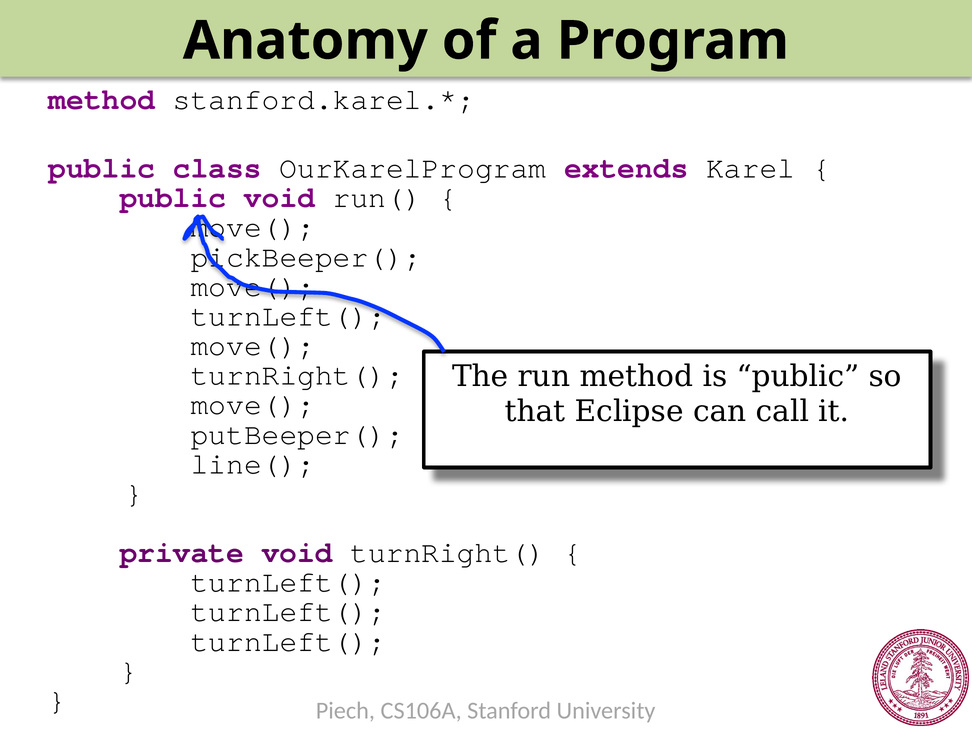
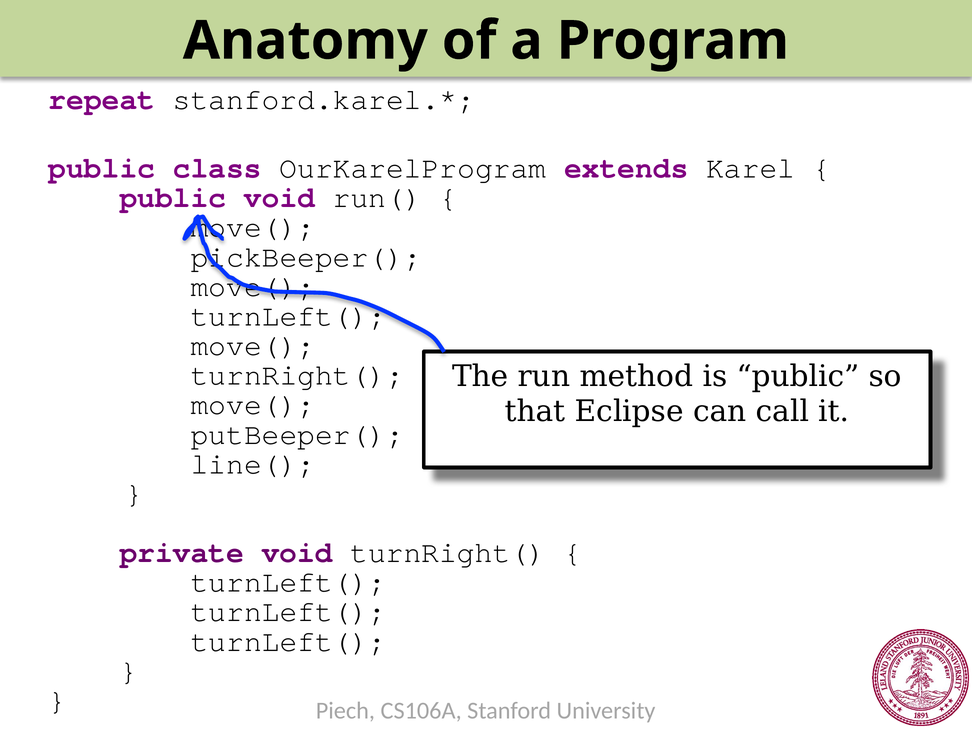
method: method -> repeat (102, 99)
